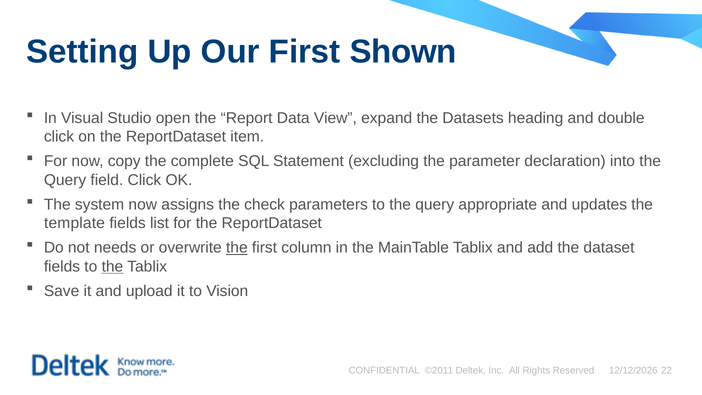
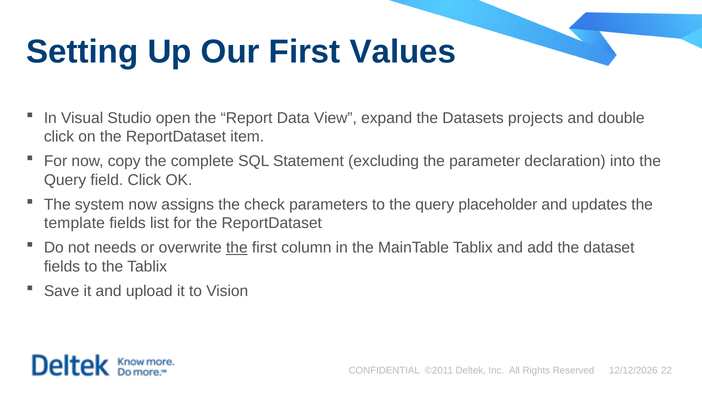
Shown: Shown -> Values (403, 52)
heading: heading -> projects (536, 118)
appropriate: appropriate -> placeholder (498, 204)
the underline: present -> none (112, 266)
